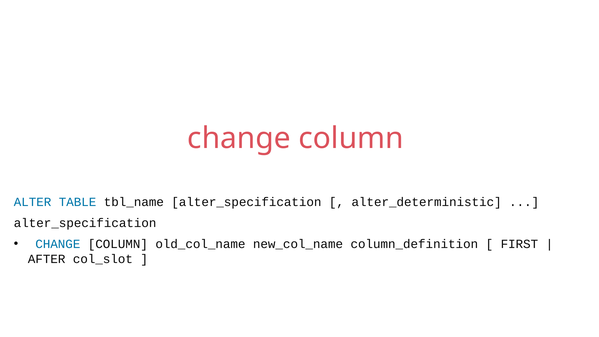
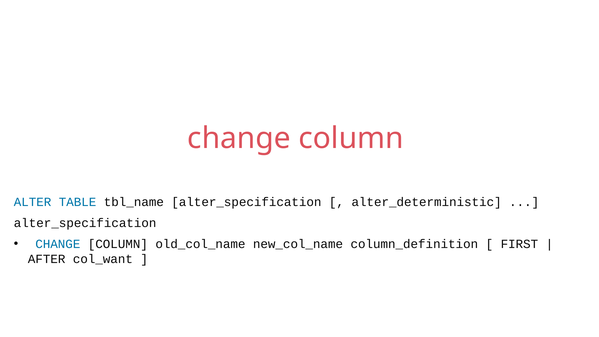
col_slot: col_slot -> col_want (103, 259)
